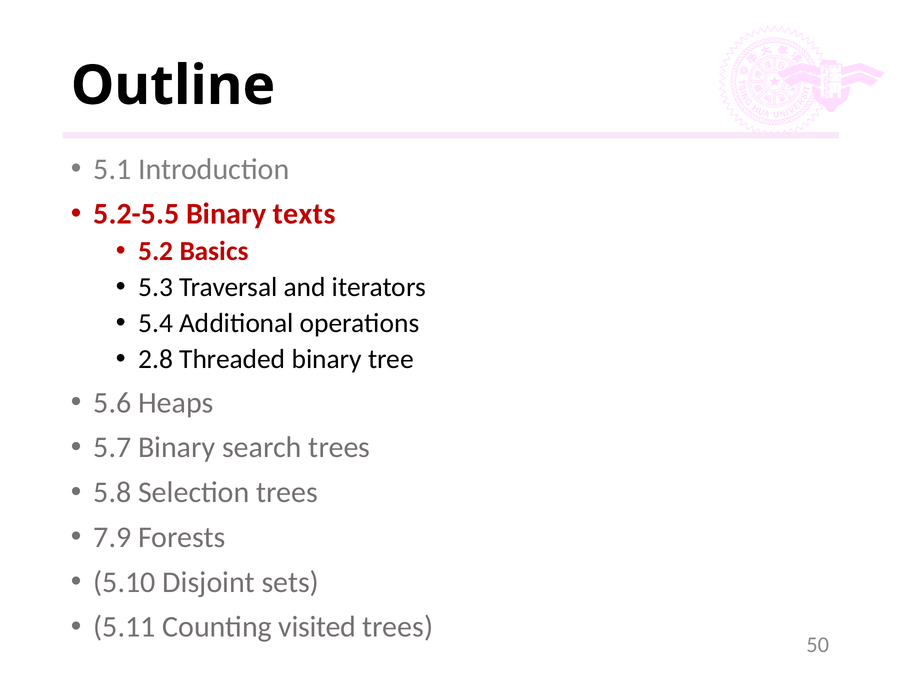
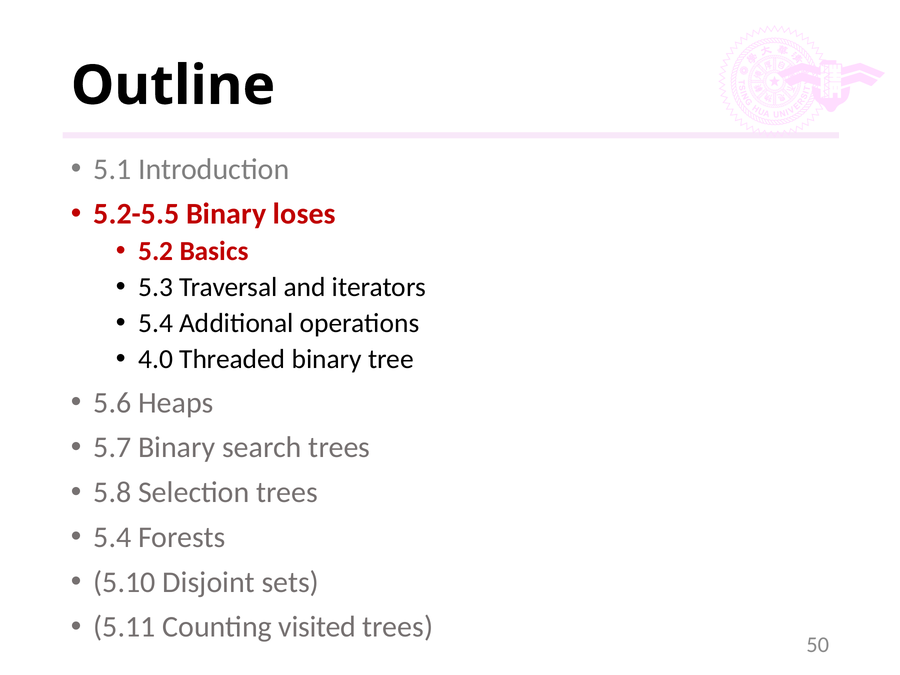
texts: texts -> loses (304, 214)
2.8: 2.8 -> 4.0 (156, 359)
7.9: 7.9 -> 5.4 (112, 537)
